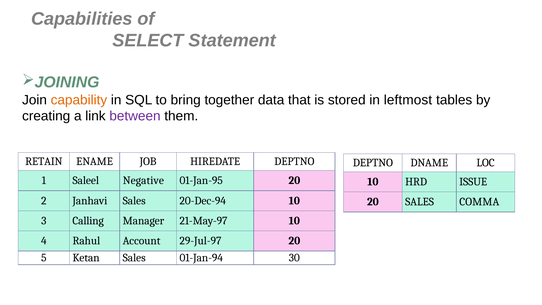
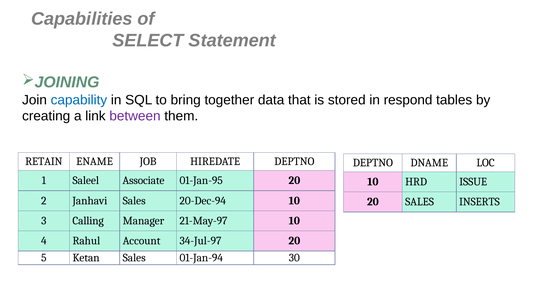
capability colour: orange -> blue (79, 100)
leftmost: leftmost -> respond (408, 100)
Negative: Negative -> Associate (143, 180)
COMMA: COMMA -> INSERTS (479, 202)
29-Jul-97: 29-Jul-97 -> 34-Jul-97 (200, 241)
